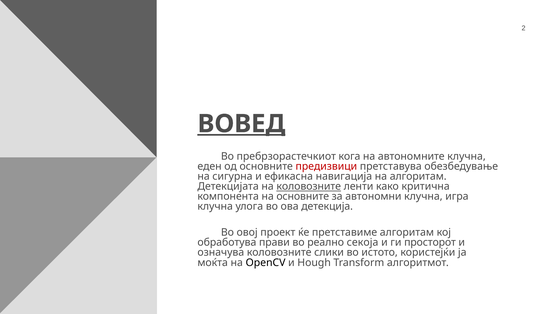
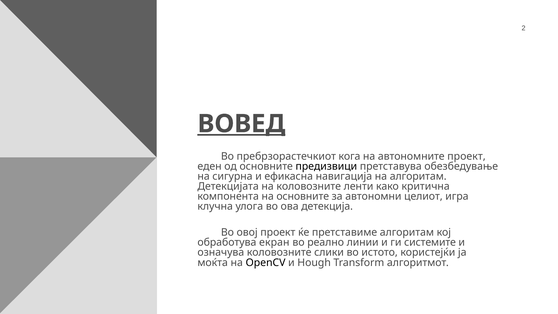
автономните клучна: клучна -> проект (467, 156)
предизвици colour: red -> black (326, 166)
коловозните underline: present -> none (309, 186)
автономни клучна: клучна -> целиот (423, 196)
прави: прави -> екран (274, 242)
секоја: секоја -> линии (363, 242)
просторот: просторот -> системите (430, 242)
